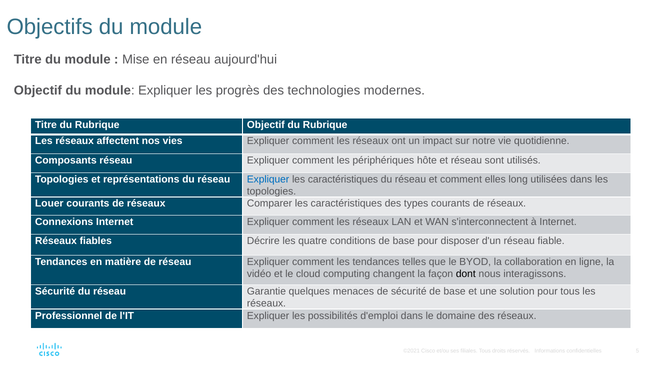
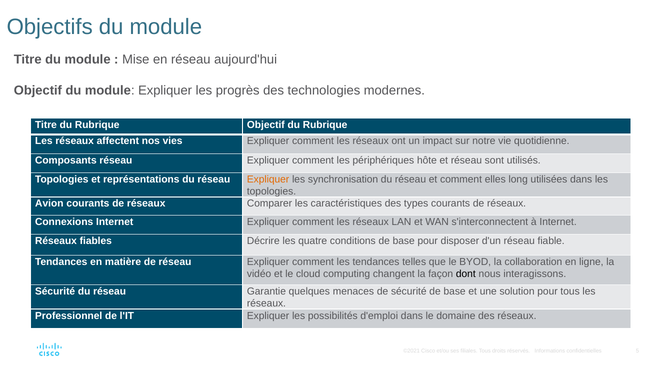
Expliquer colour: blue -> orange (268, 179)
caractéristiques: caractéristiques -> synchronisation (343, 179)
Louer: Louer -> Avion (49, 203)
